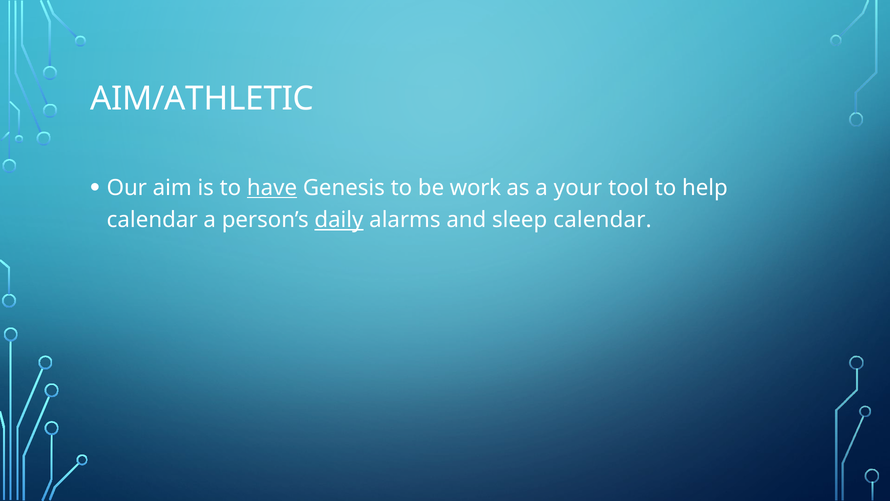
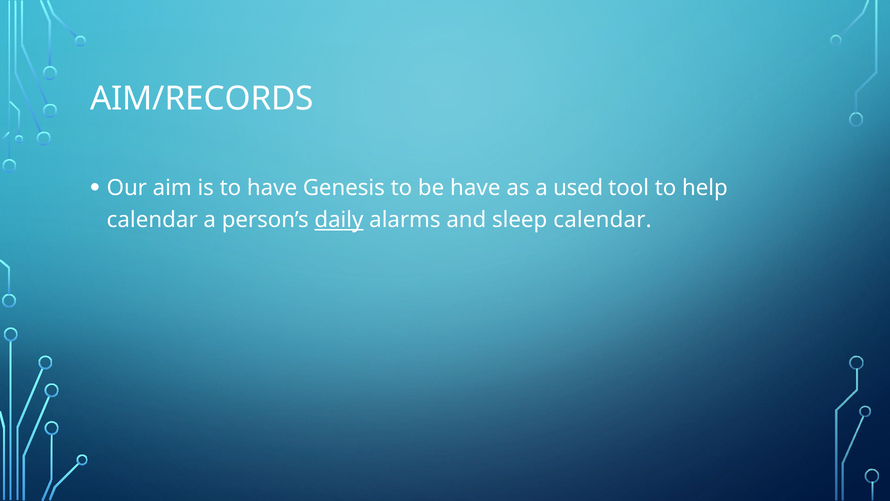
AIM/ATHLETIC: AIM/ATHLETIC -> AIM/RECORDS (202, 99)
have underline: present -> none (272, 188)
be work: work -> have (475, 188)
your: your -> used (578, 188)
